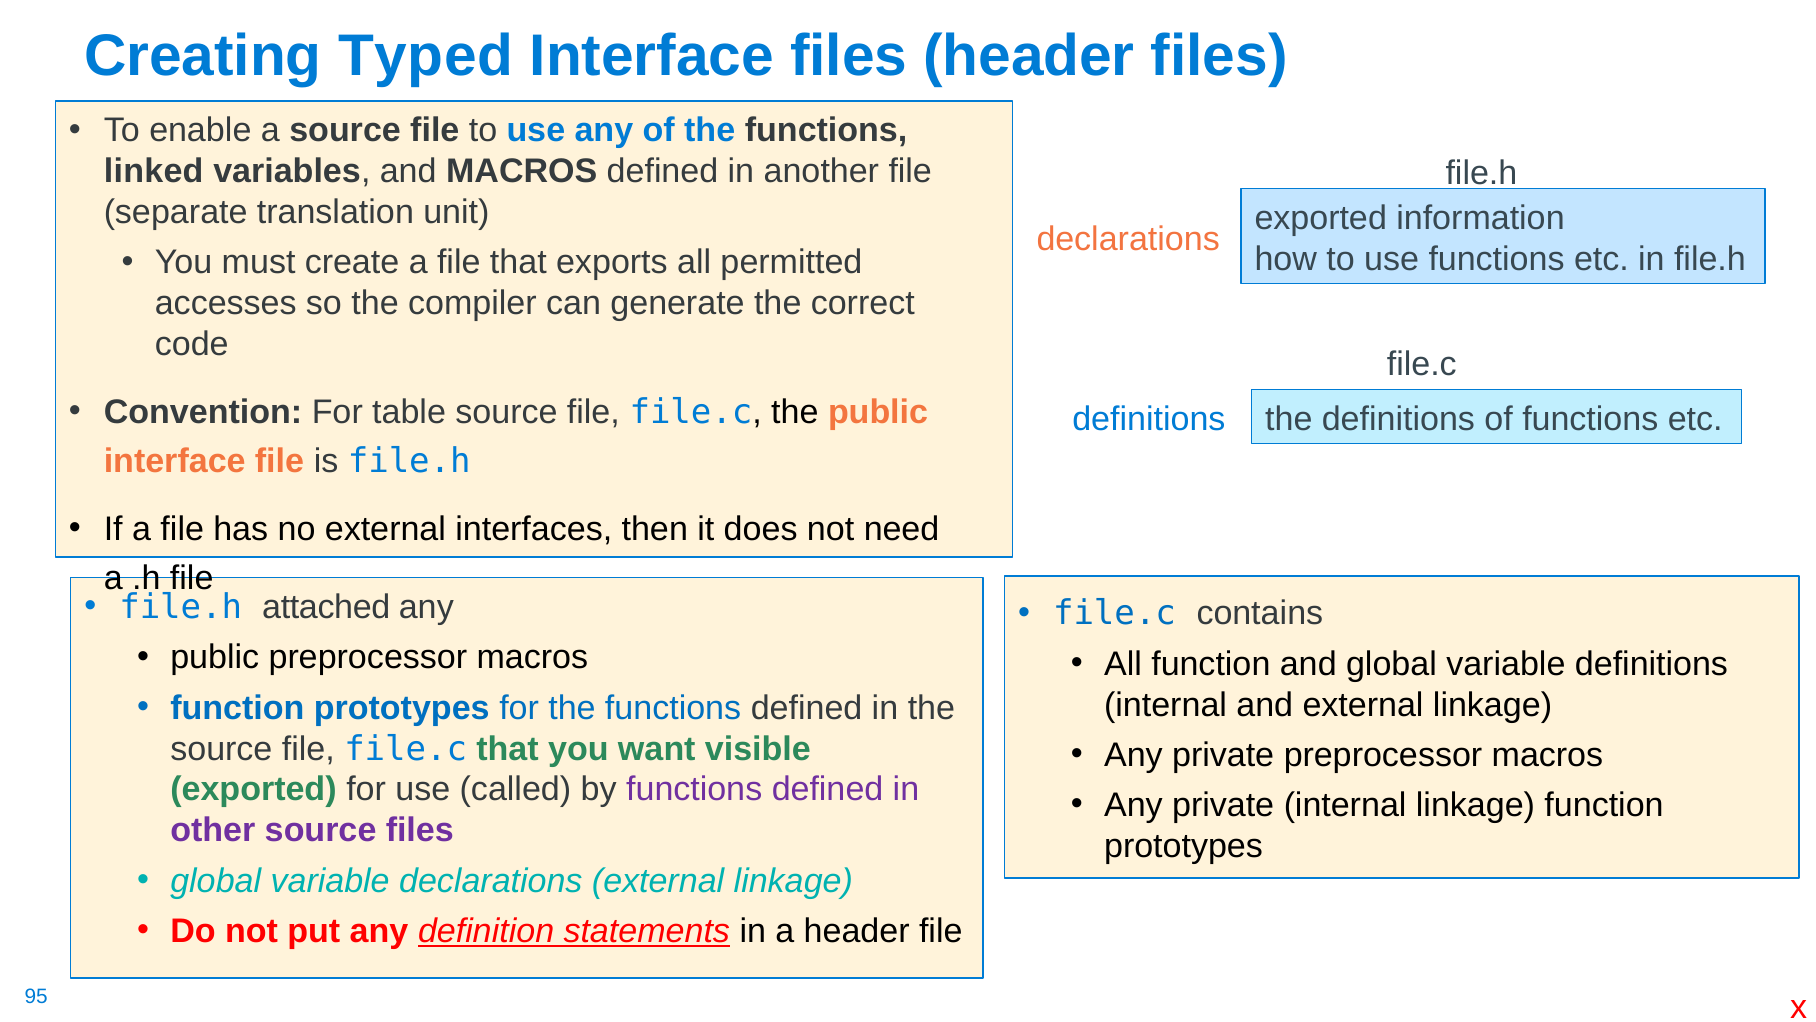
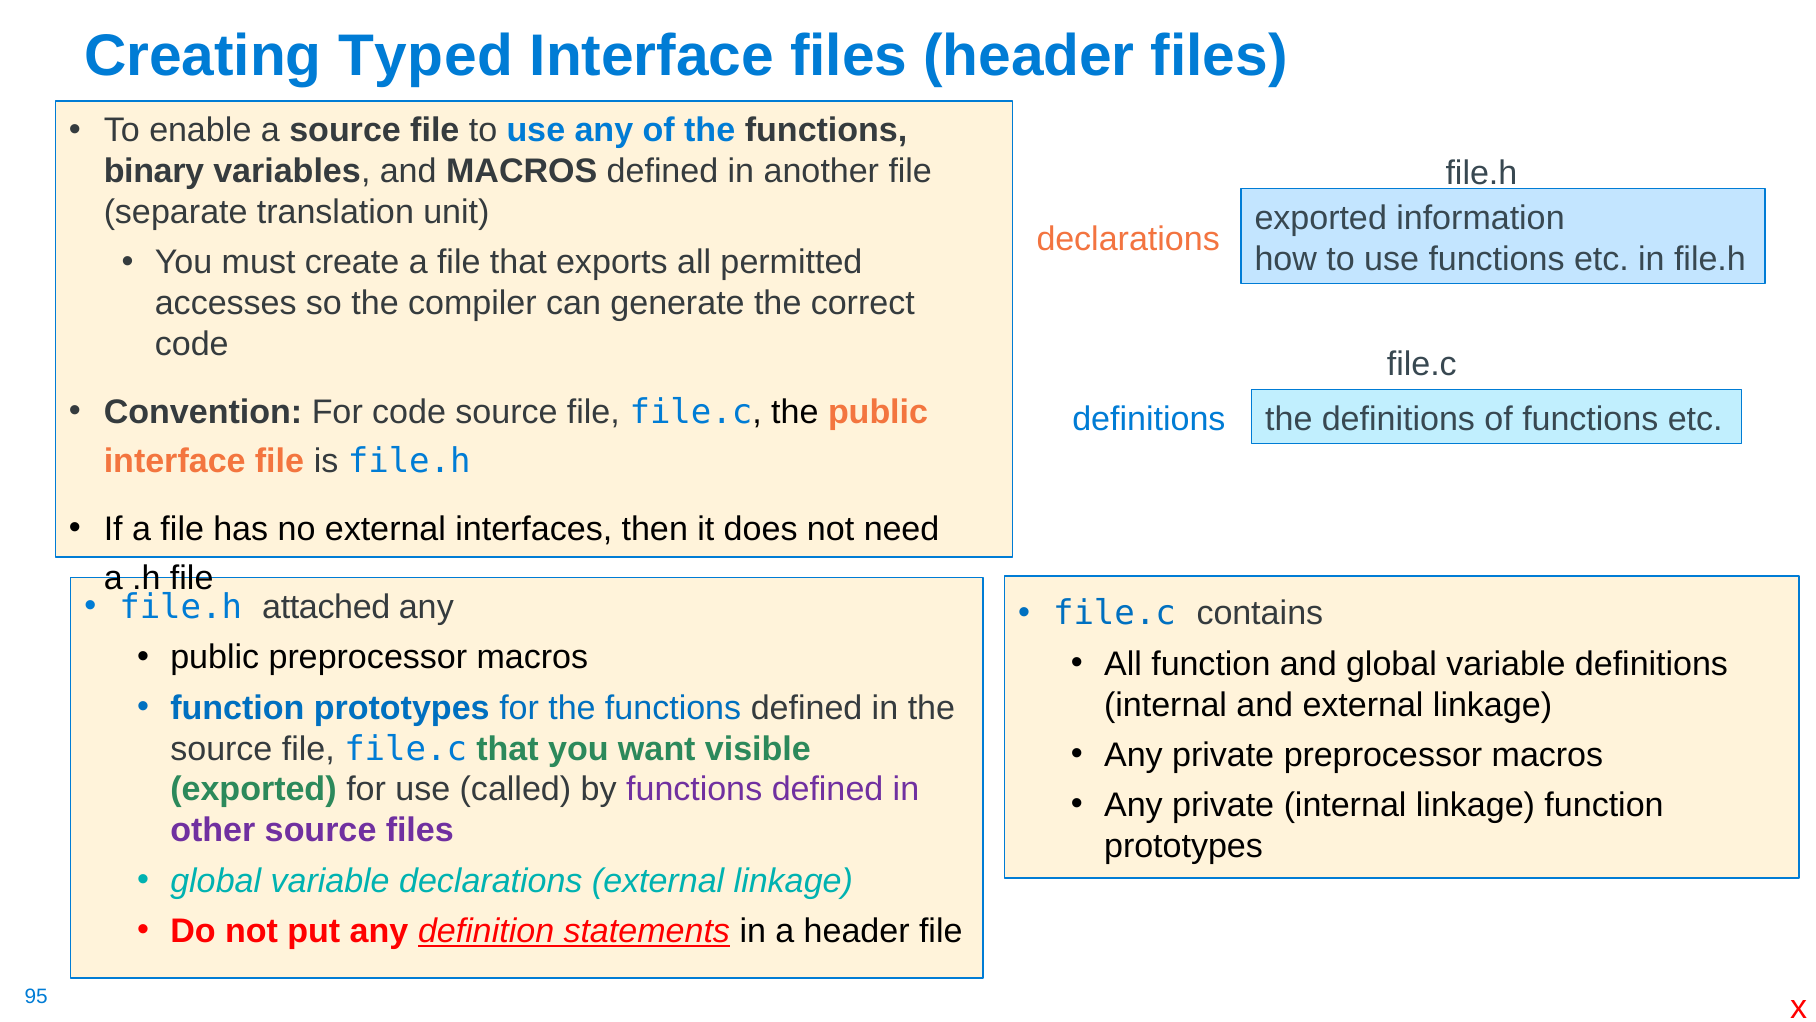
linked: linked -> binary (154, 171)
For table: table -> code (409, 412)
